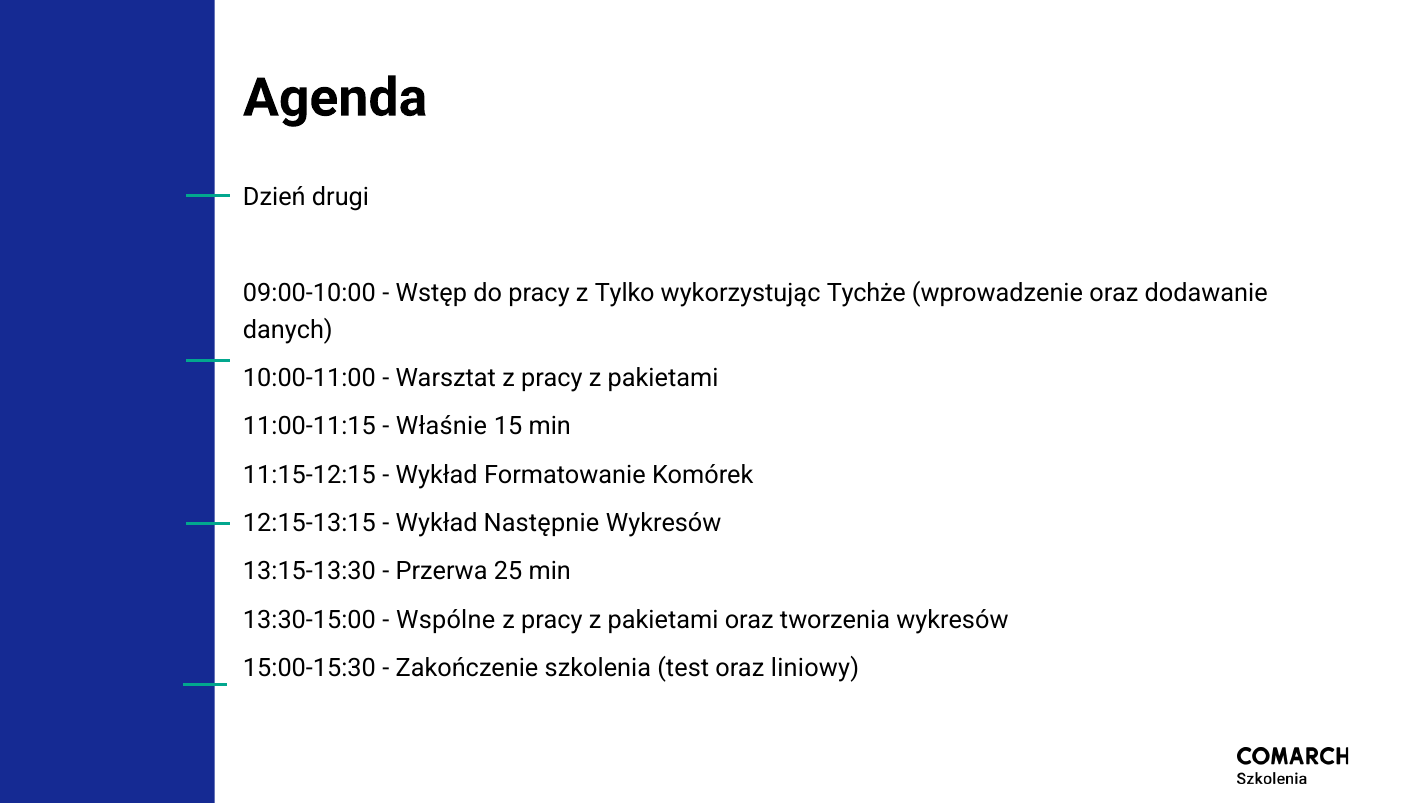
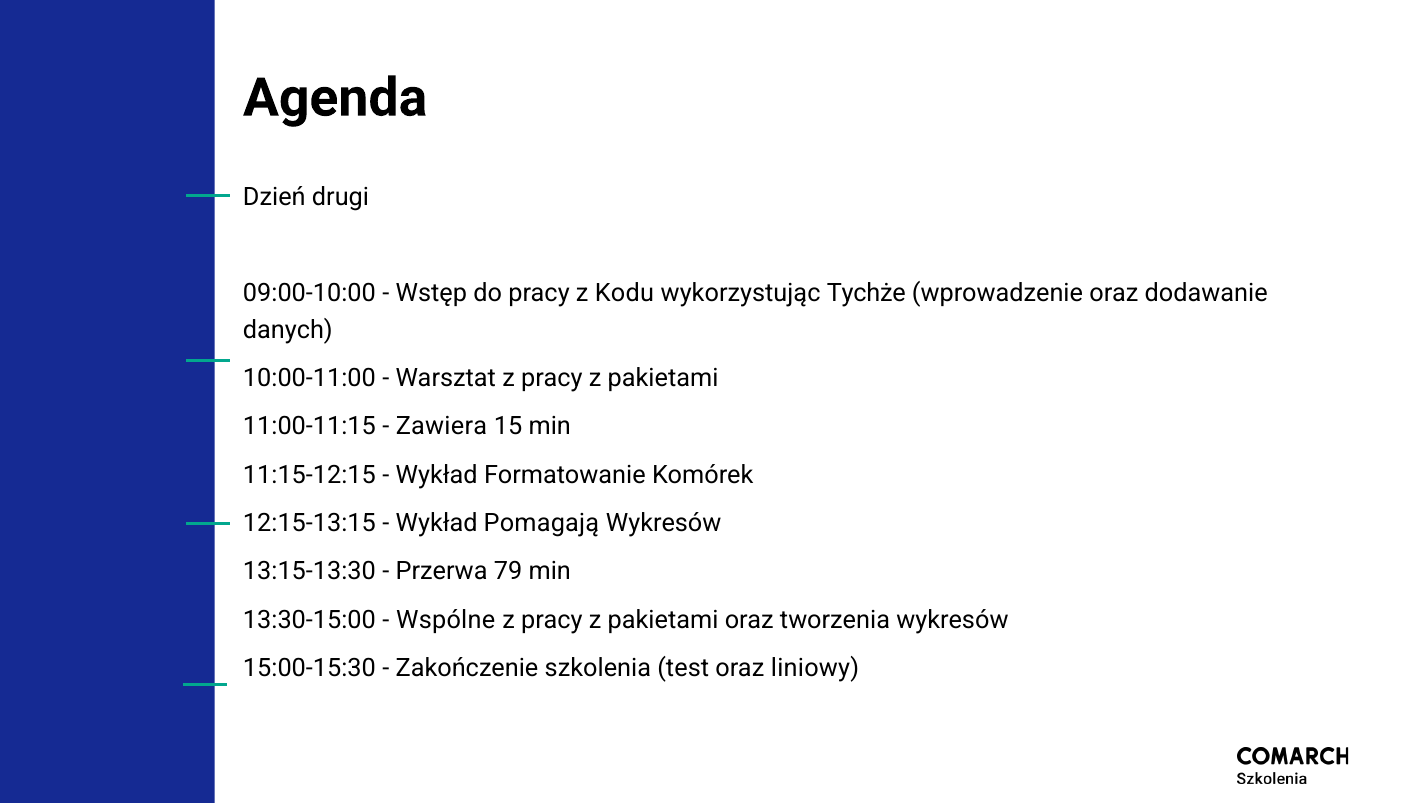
Tylko: Tylko -> Kodu (624, 294)
Właśnie: Właśnie -> Zawiera (441, 427)
Następnie: Następnie -> Pomagają (541, 523)
25: 25 -> 79 (508, 572)
